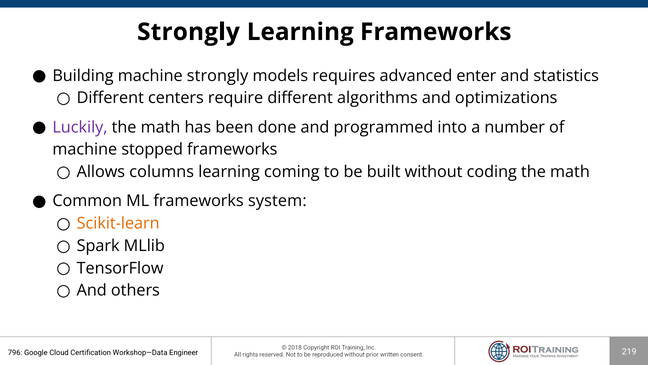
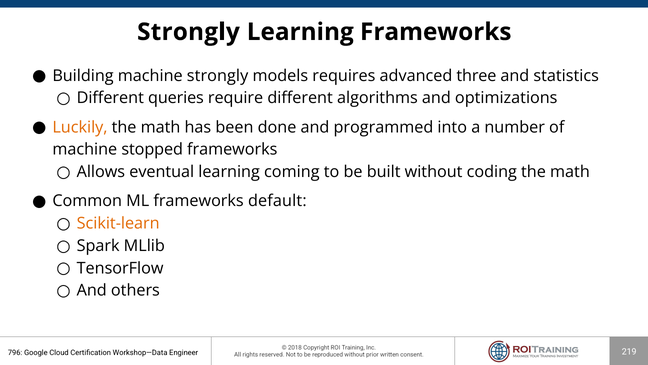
enter: enter -> three (476, 76)
centers: centers -> queries (176, 98)
Luckily colour: purple -> orange (80, 127)
columns: columns -> eventual (162, 172)
system: system -> default (277, 201)
